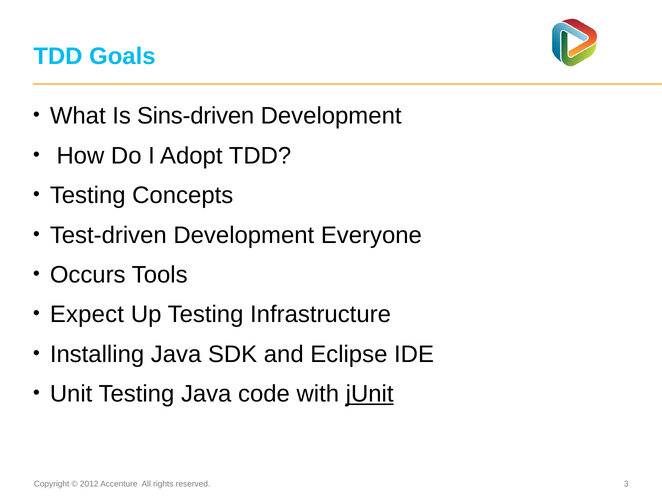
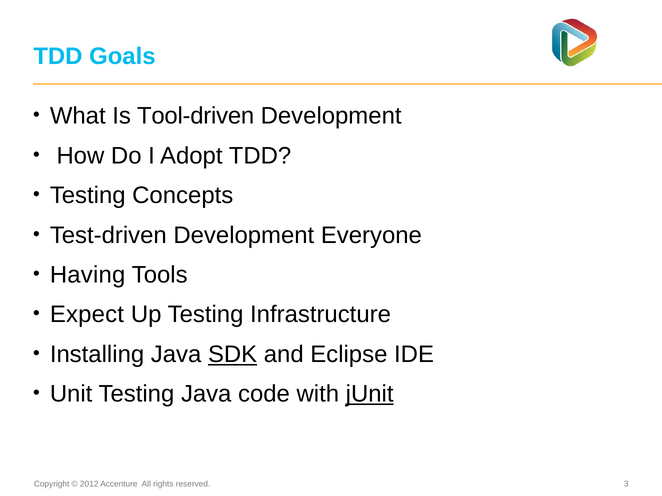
Sins-driven: Sins-driven -> Tool-driven (196, 116)
Occurs: Occurs -> Having (88, 275)
SDK underline: none -> present (233, 355)
